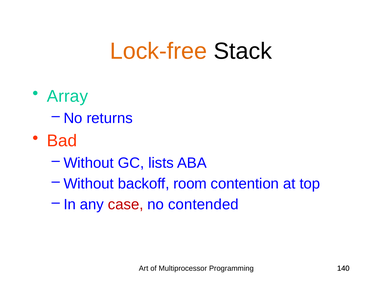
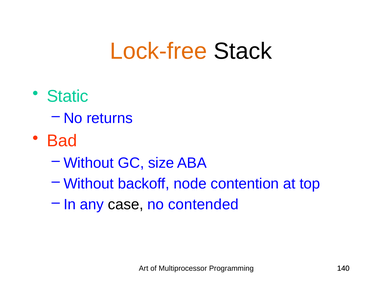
Array: Array -> Static (68, 96)
lists: lists -> size (161, 163)
room: room -> node (190, 183)
case colour: red -> black (126, 204)
